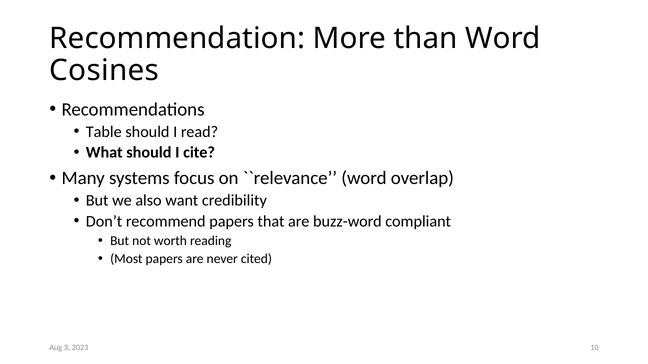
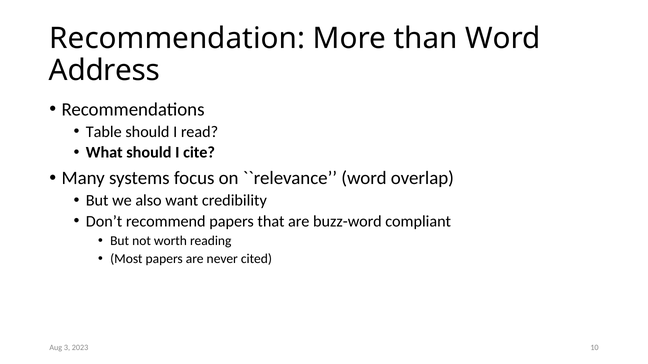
Cosines: Cosines -> Address (104, 70)
